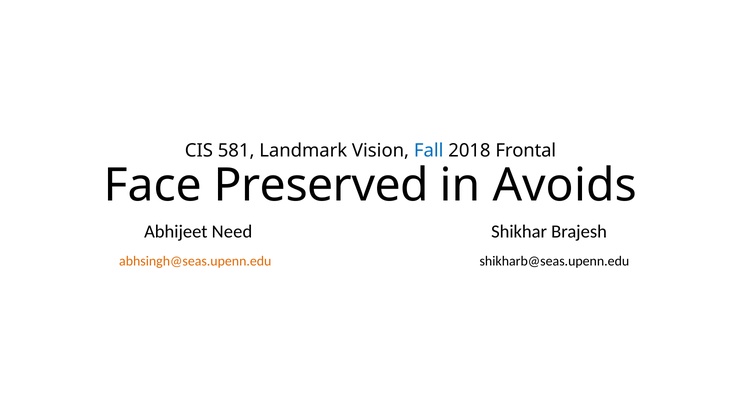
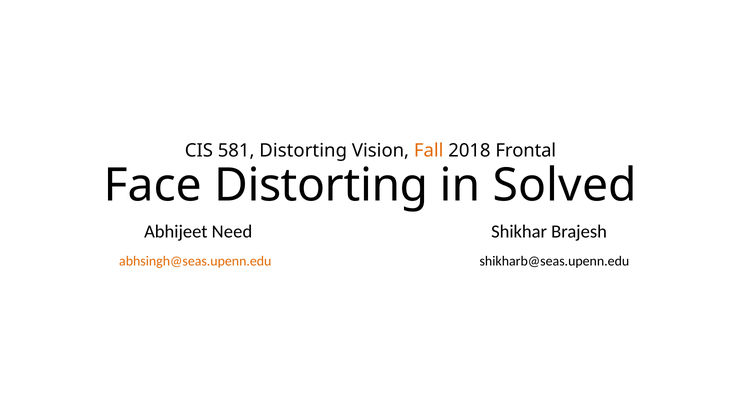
581 Landmark: Landmark -> Distorting (303, 150)
Fall colour: blue -> orange (429, 150)
Face Preserved: Preserved -> Distorting (321, 185)
Avoids: Avoids -> Solved (565, 185)
